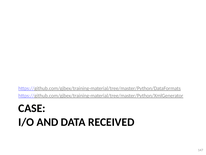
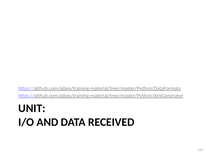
CASE: CASE -> UNIT (32, 108)
